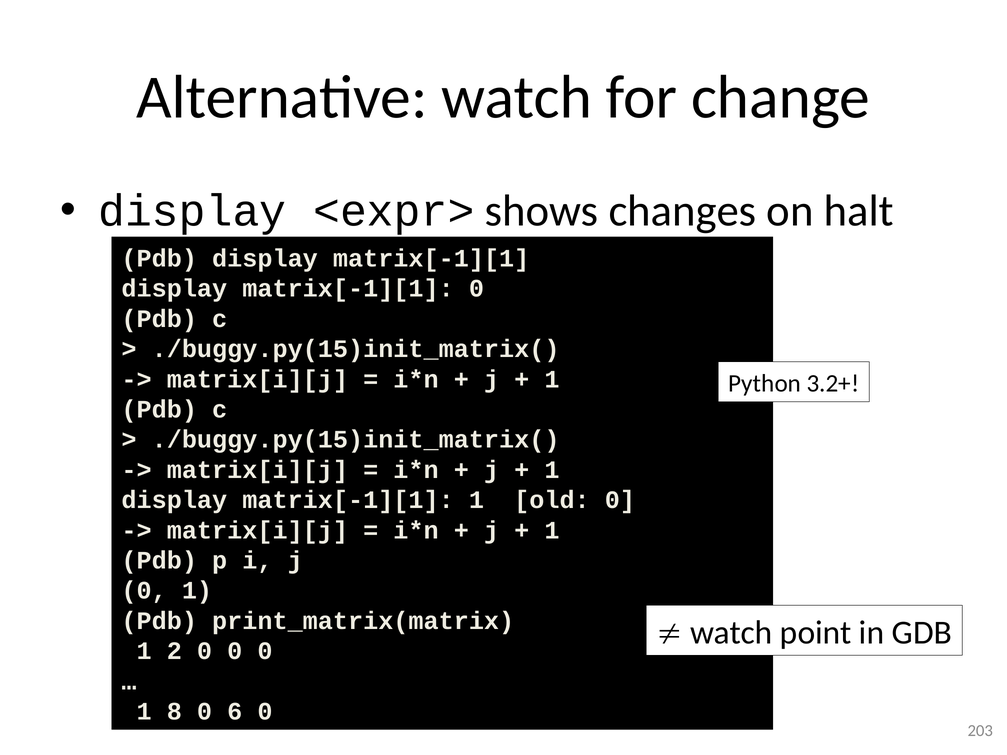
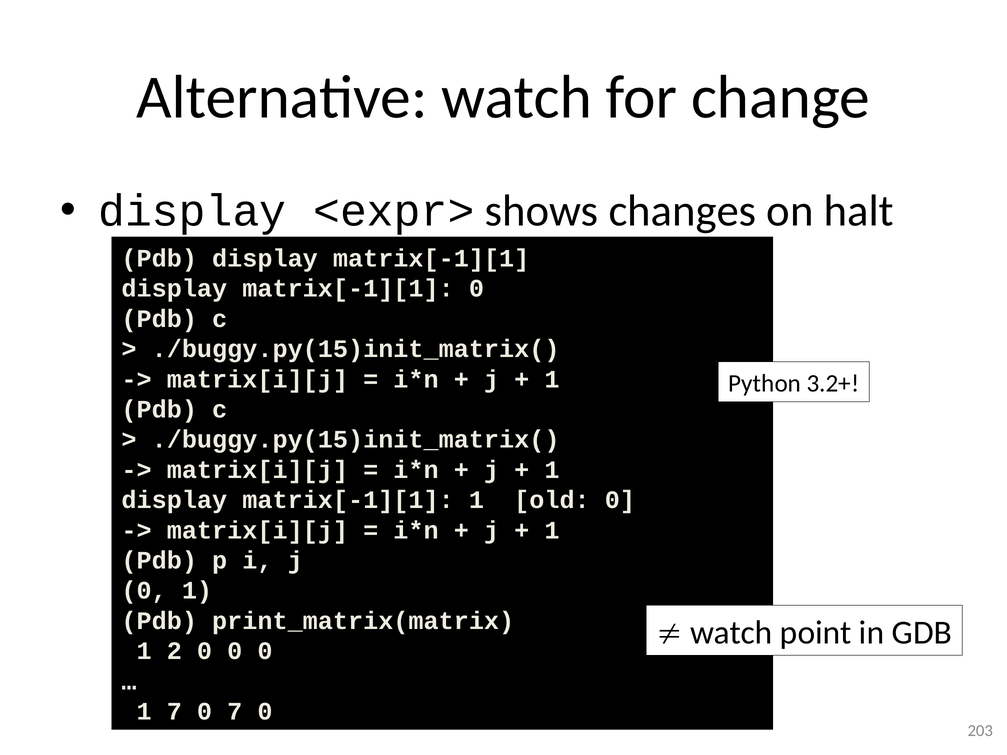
1 8: 8 -> 7 (174, 712)
0 6: 6 -> 7 (235, 712)
